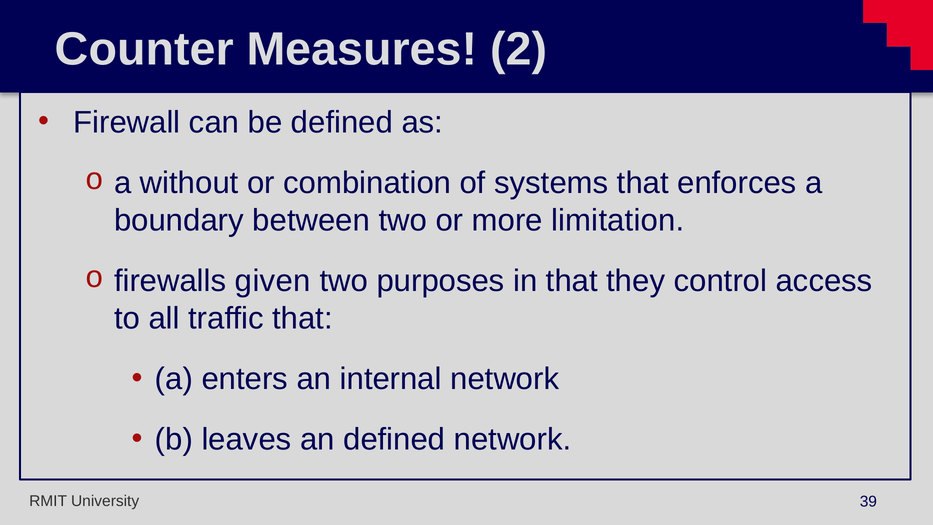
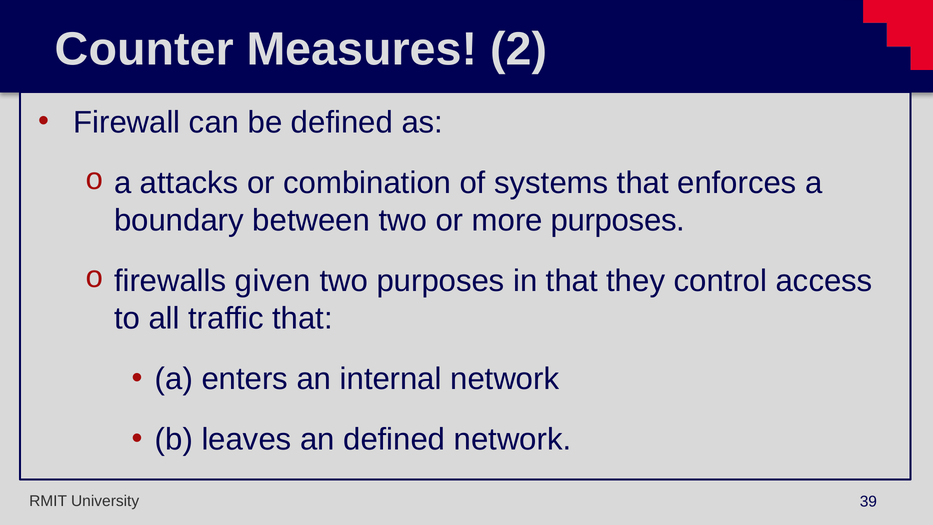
without: without -> attacks (189, 183)
more limitation: limitation -> purposes (618, 220)
